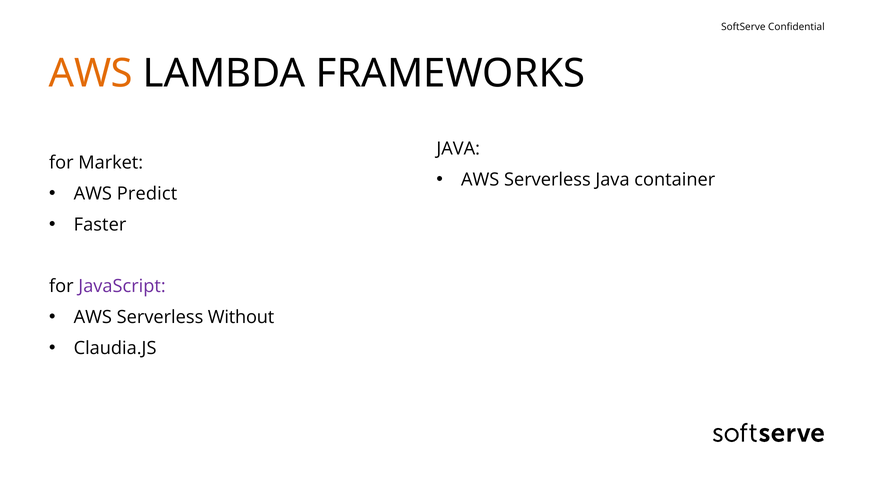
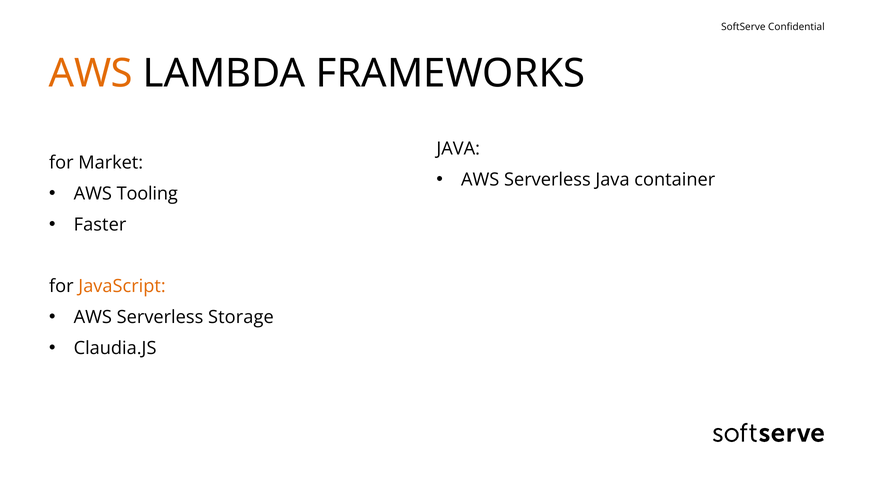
Predict: Predict -> Tooling (147, 194)
JavaScript colour: purple -> orange (122, 286)
Without: Without -> Storage (241, 317)
